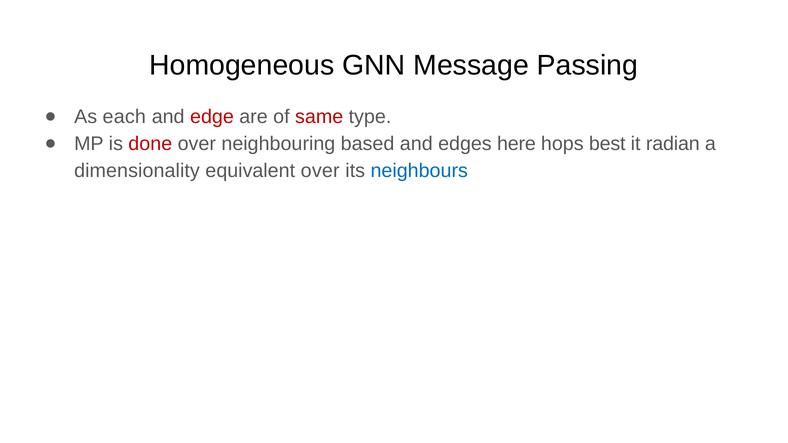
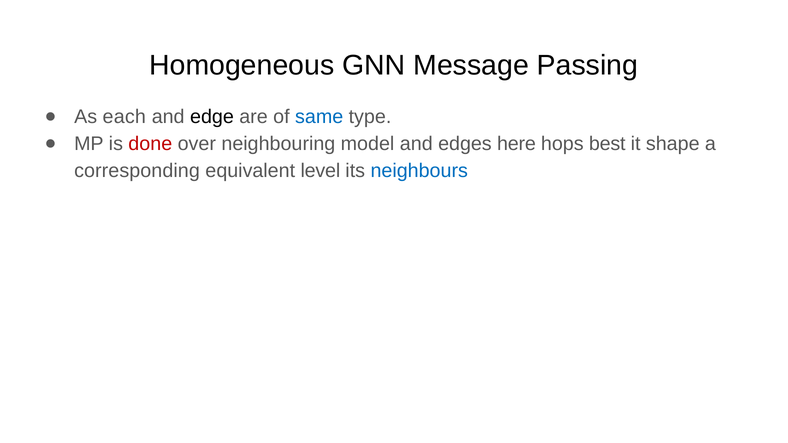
edge colour: red -> black (212, 117)
same colour: red -> blue (319, 117)
based: based -> model (368, 144)
radian: radian -> shape (673, 144)
dimensionality: dimensionality -> corresponding (137, 171)
equivalent over: over -> level (320, 171)
